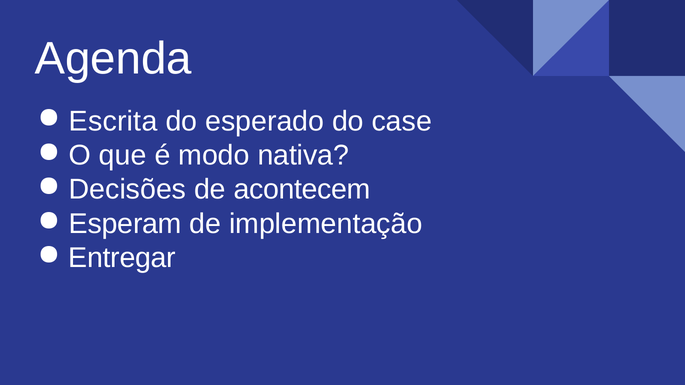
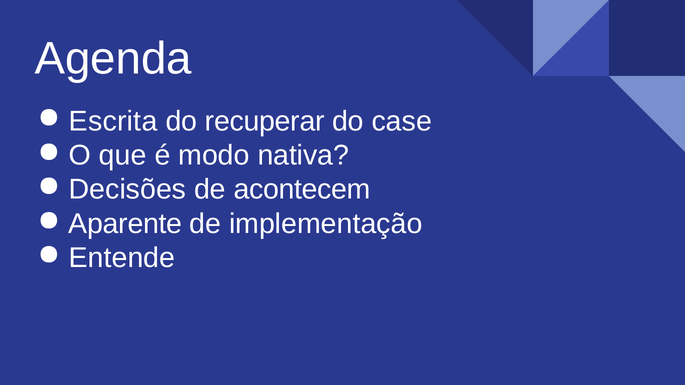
esperado: esperado -> recuperar (265, 121)
Esperam: Esperam -> Aparente (125, 224)
Entregar: Entregar -> Entende (122, 258)
